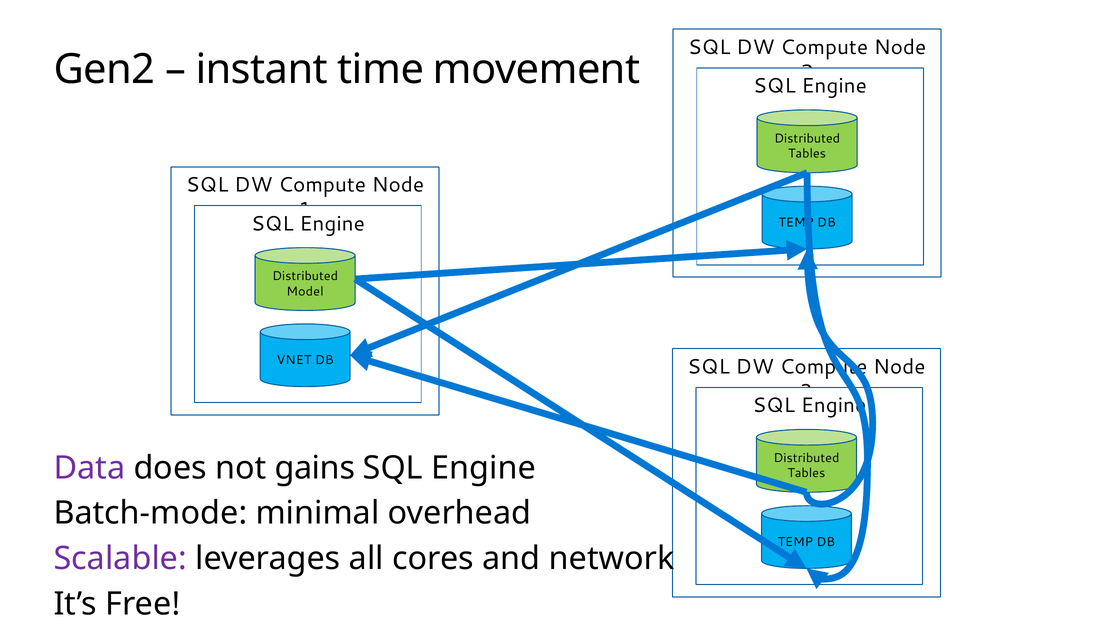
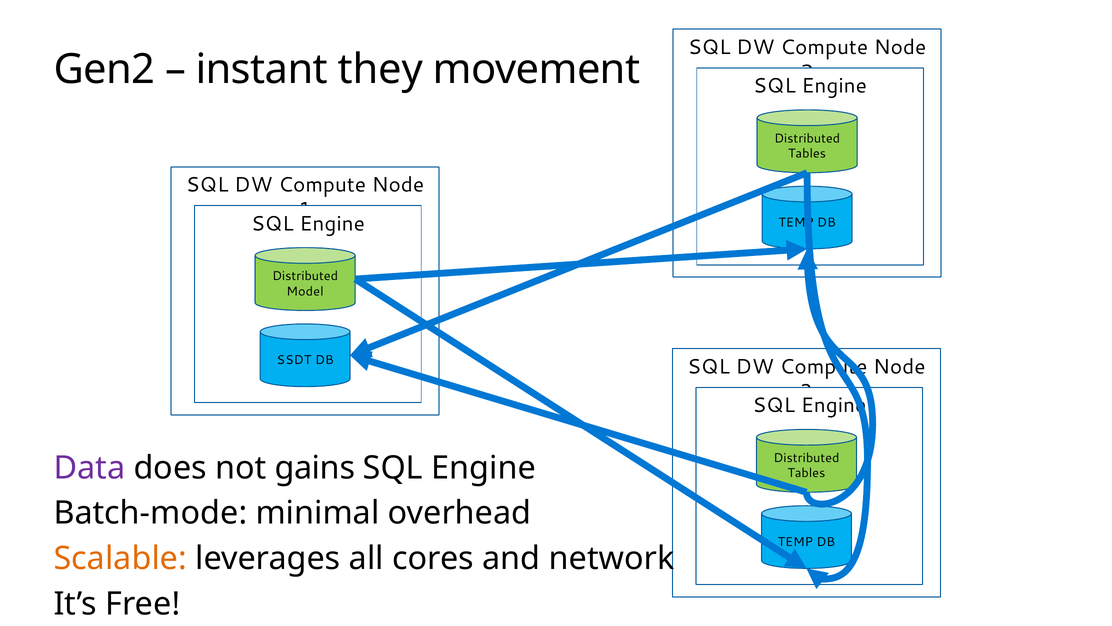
time: time -> they (380, 70)
VNET: VNET -> SSDT (294, 360)
Scalable colour: purple -> orange (120, 558)
